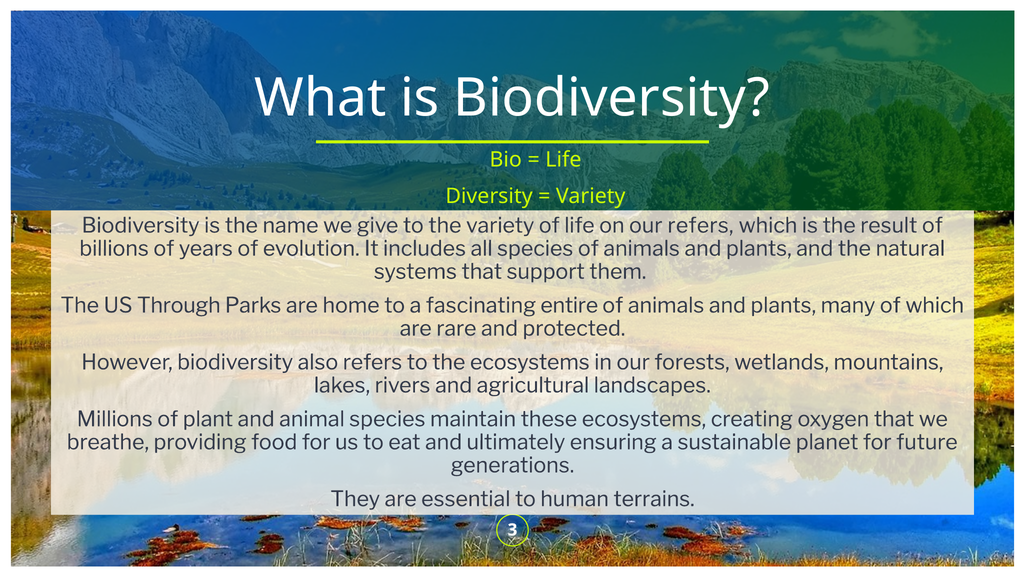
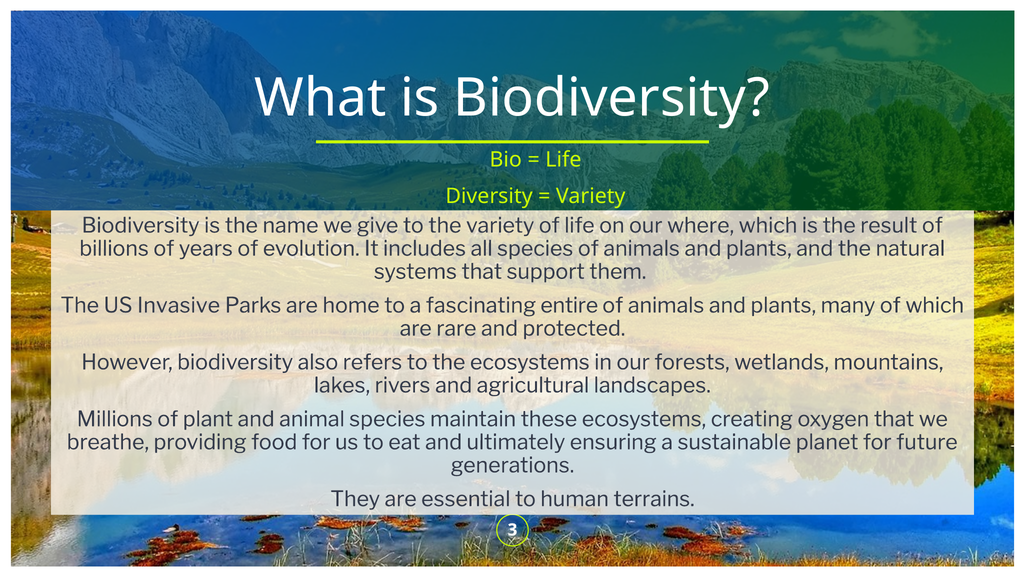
our refers: refers -> where (701, 225)
Through: Through -> Invasive (179, 305)
